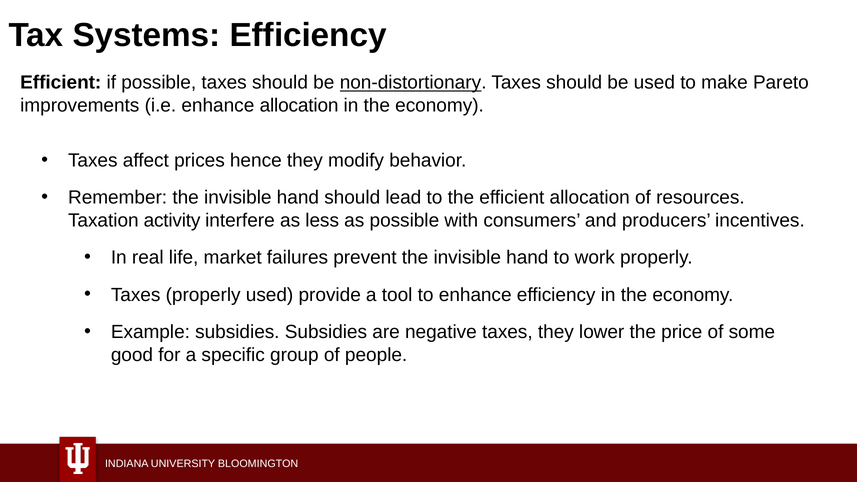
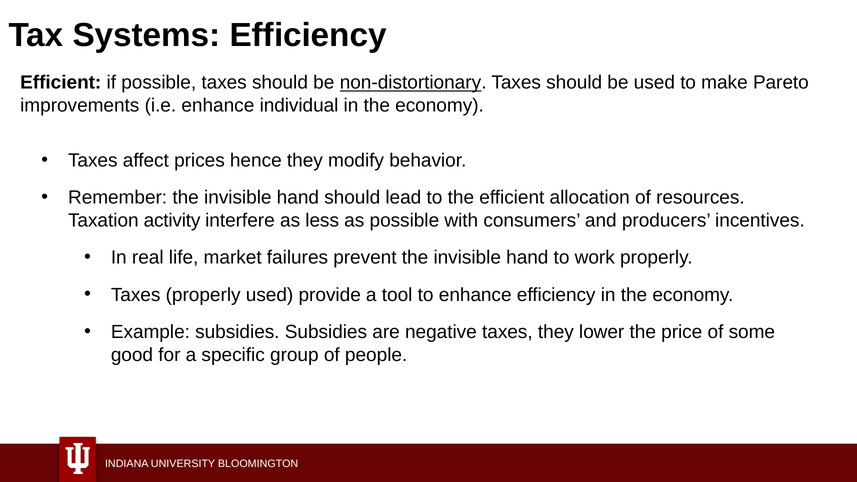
enhance allocation: allocation -> individual (299, 105)
